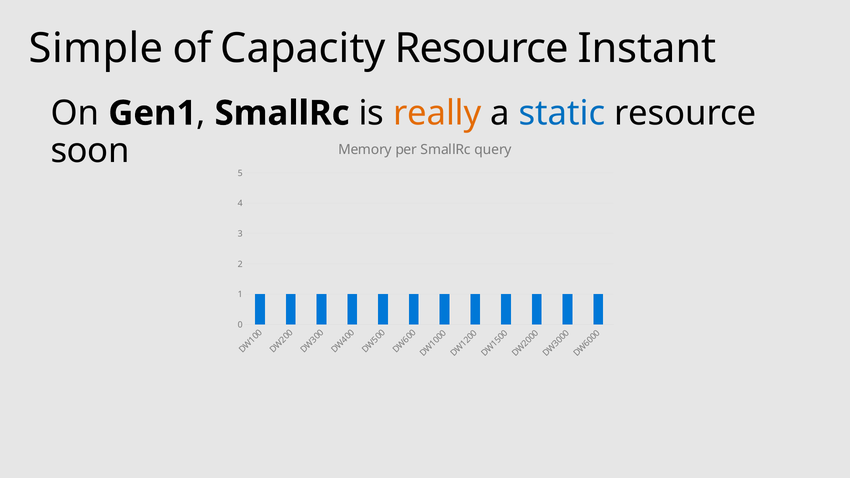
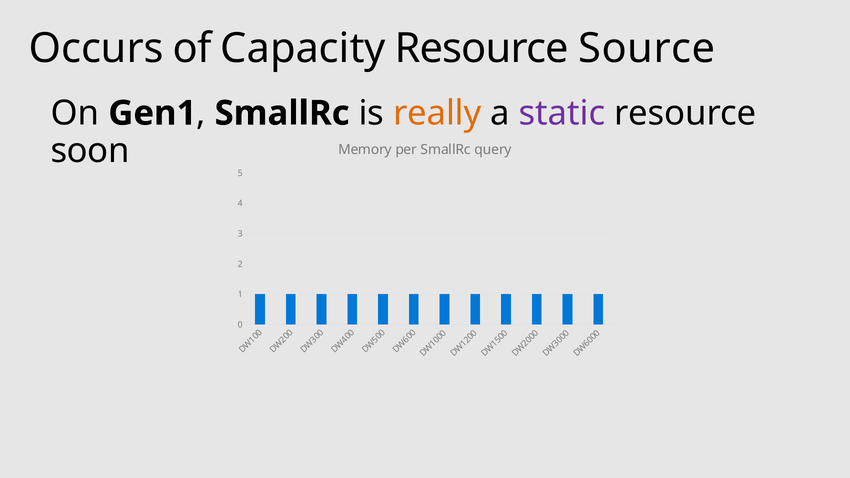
Simple: Simple -> Occurs (96, 49)
Instant: Instant -> Source (647, 49)
static colour: blue -> purple (562, 113)
